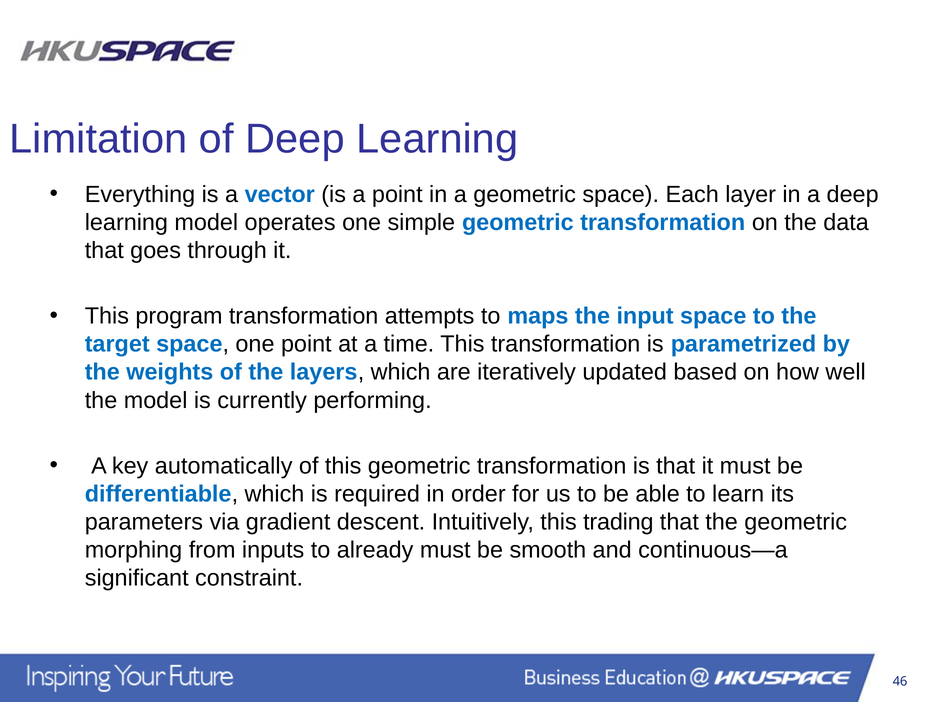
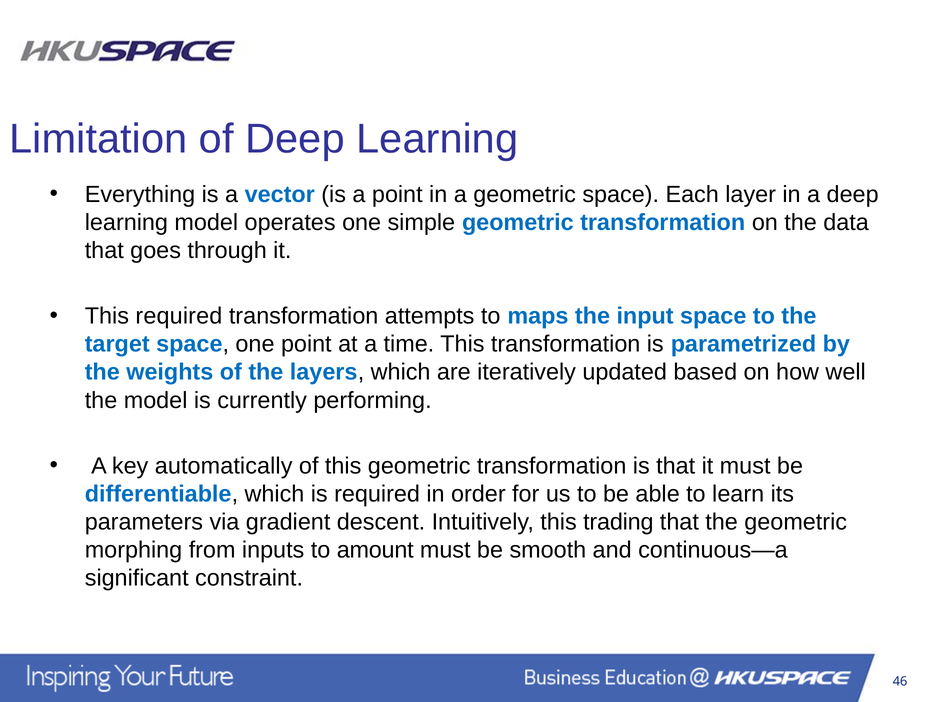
This program: program -> required (179, 316)
already: already -> amount (375, 550)
